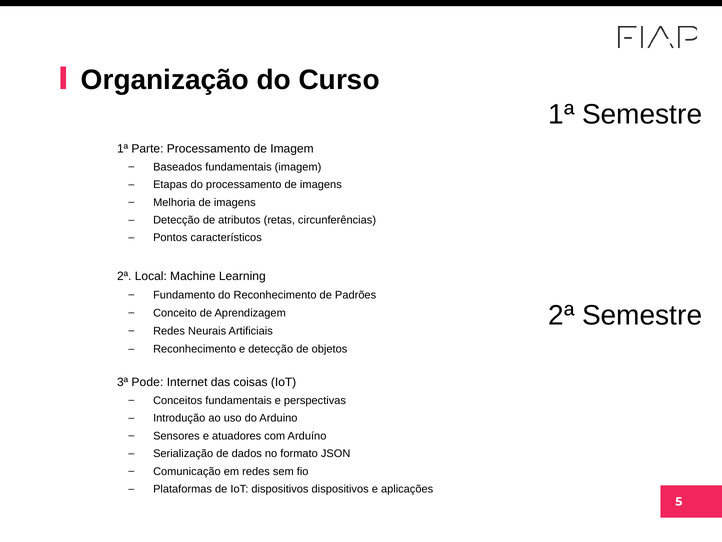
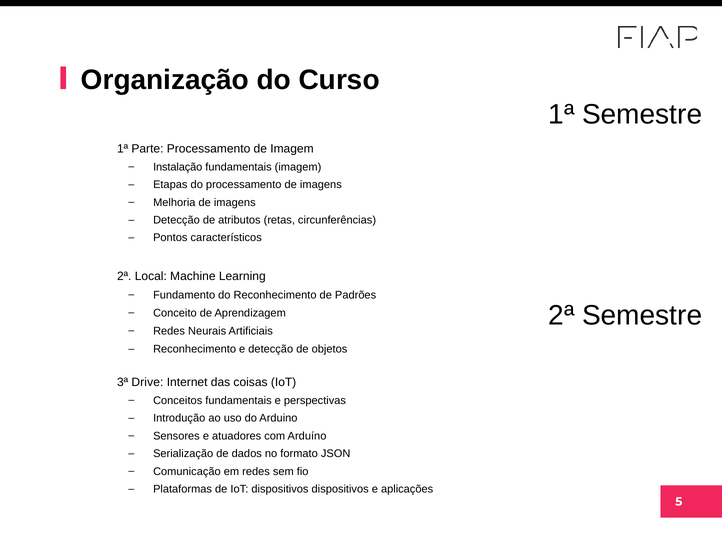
Baseados: Baseados -> Instalação (178, 167)
Pode: Pode -> Drive (147, 382)
